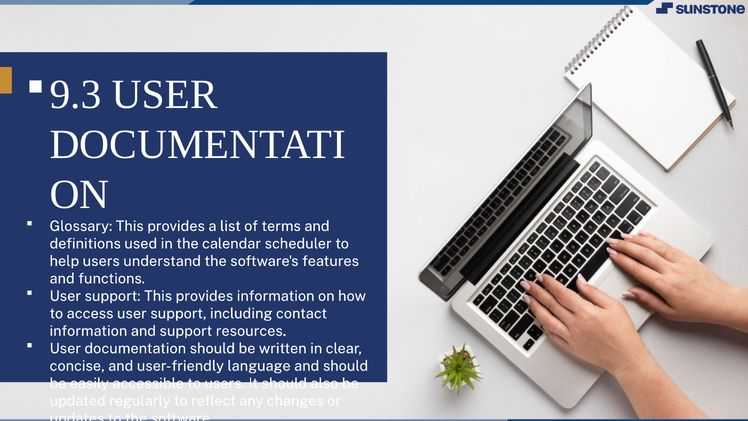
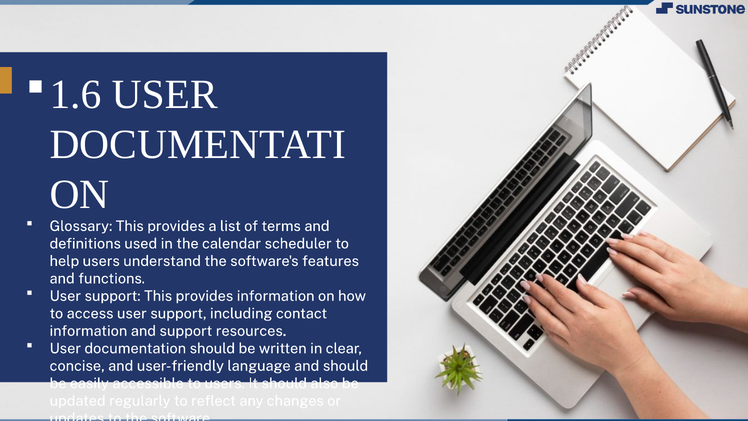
9.3: 9.3 -> 1.6 (75, 95)
